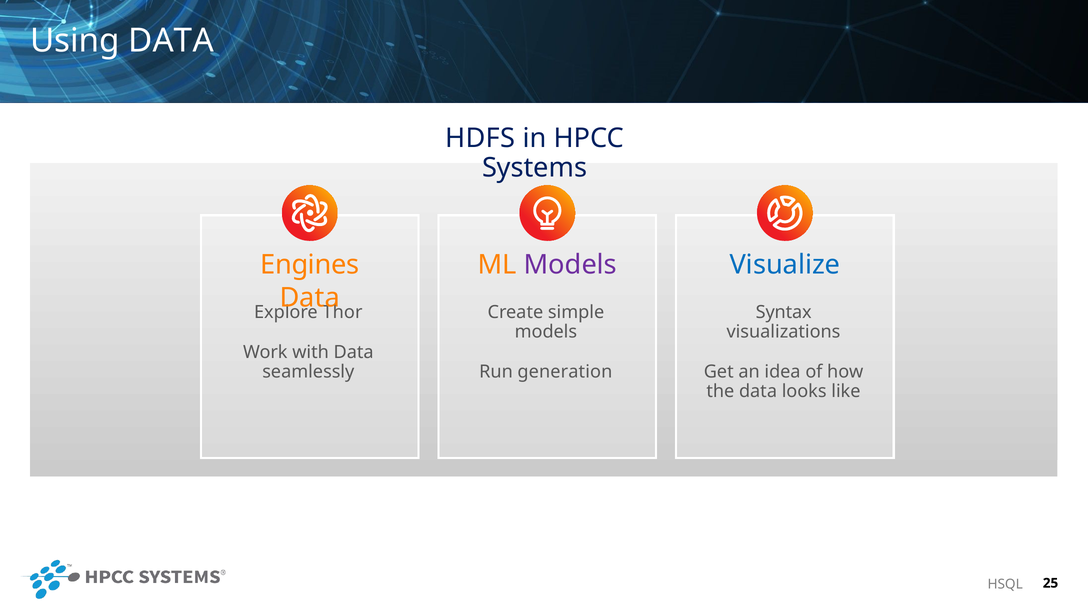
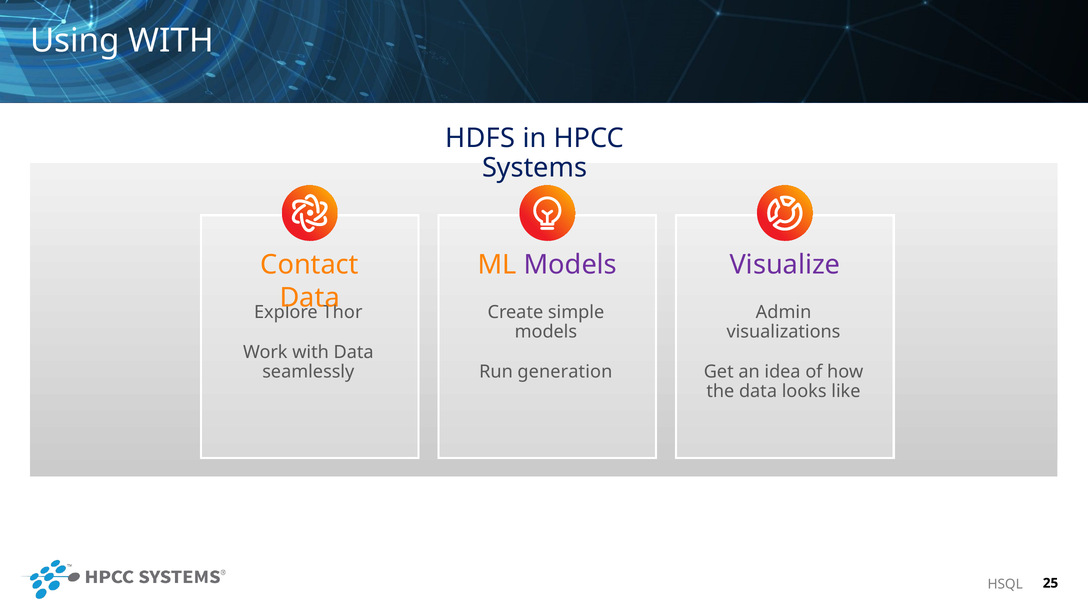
Using DATA: DATA -> WITH (171, 41)
Engines: Engines -> Contact (310, 265)
Visualize colour: blue -> purple (785, 265)
Syntax: Syntax -> Admin (784, 312)
